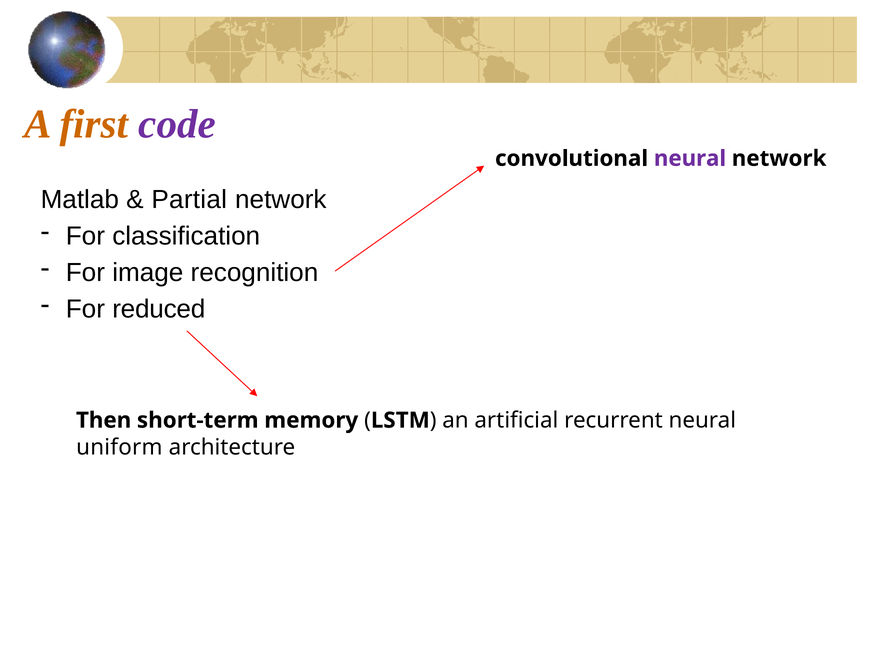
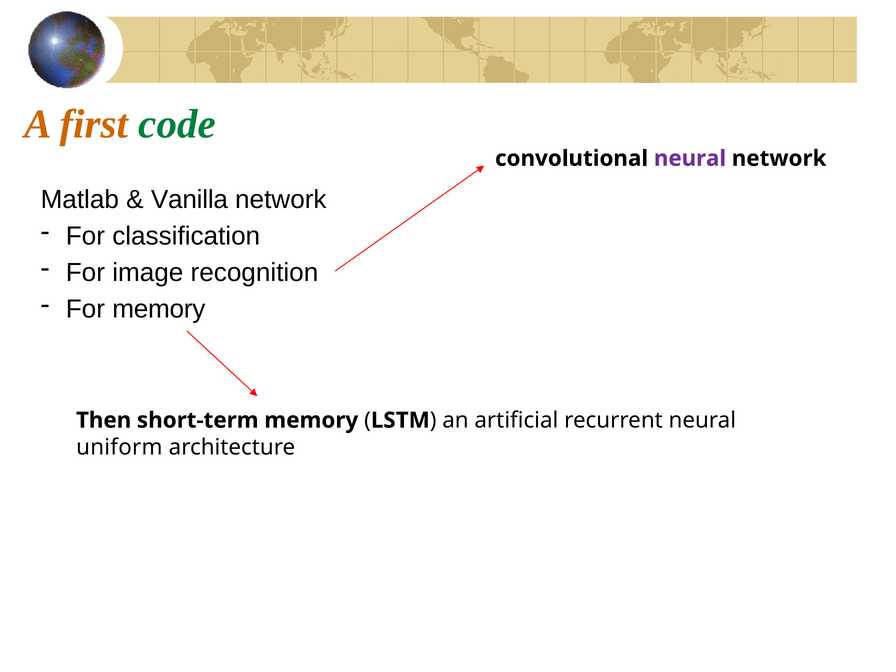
code colour: purple -> green (177, 124)
Partial: Partial -> Vanilla (189, 200)
For reduced: reduced -> memory (159, 309)
